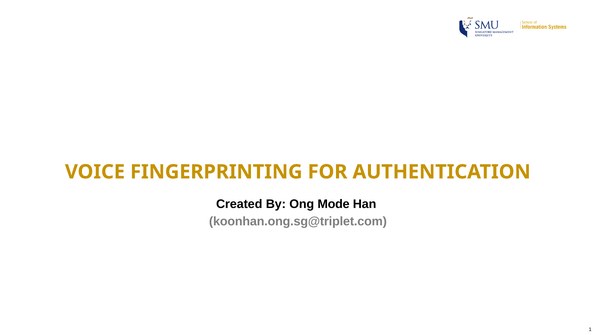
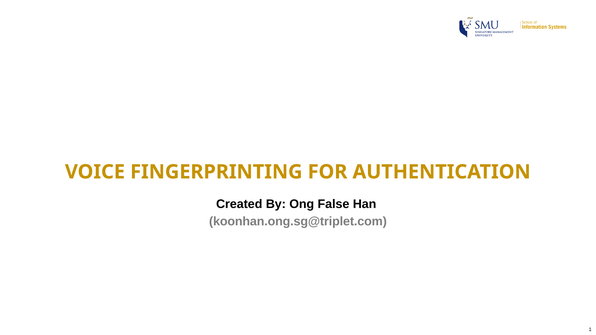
Mode: Mode -> False (333, 204)
